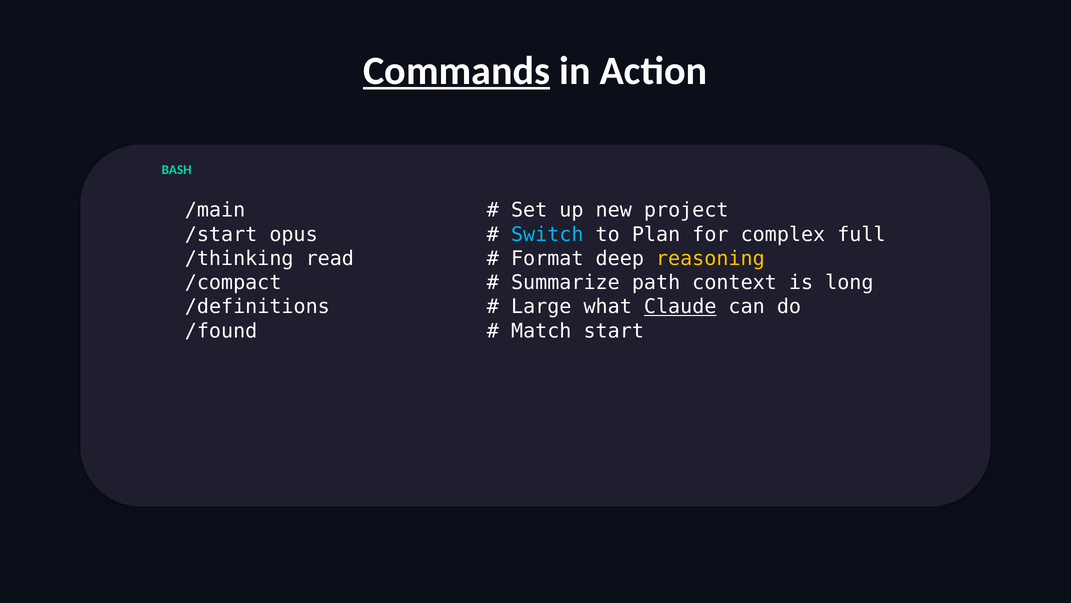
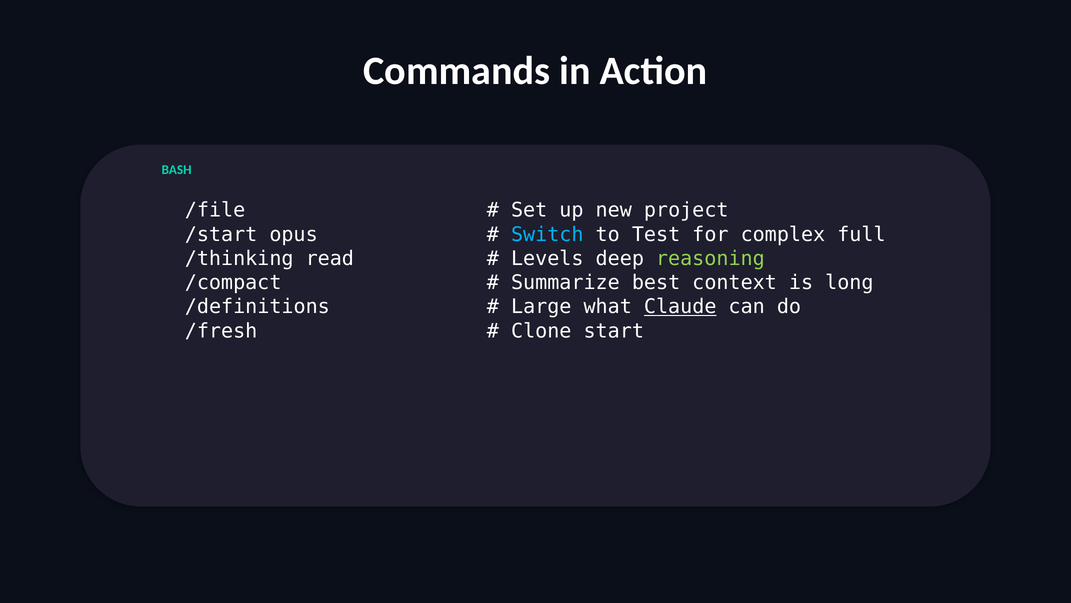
Commands underline: present -> none (457, 71)
/main: /main -> /file (215, 210)
Plan: Plan -> Test (656, 234)
Format: Format -> Levels (547, 258)
reasoning colour: yellow -> light green (710, 258)
path: path -> best (656, 282)
/found: /found -> /fresh (221, 331)
Match: Match -> Clone (541, 331)
